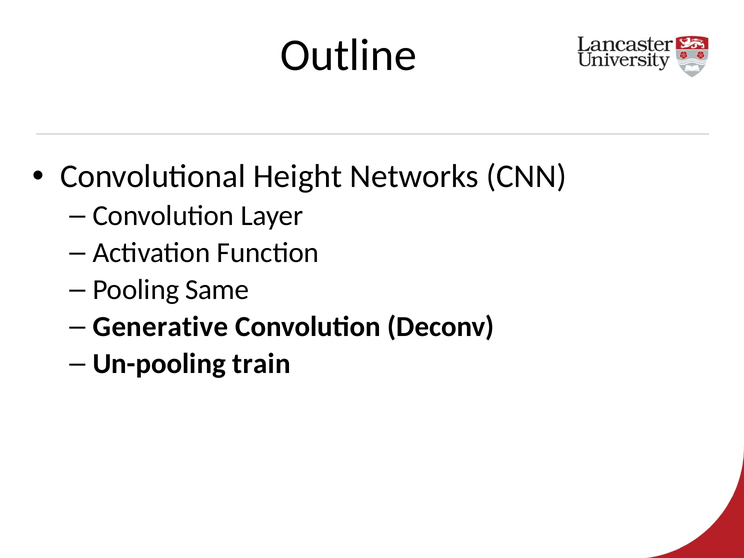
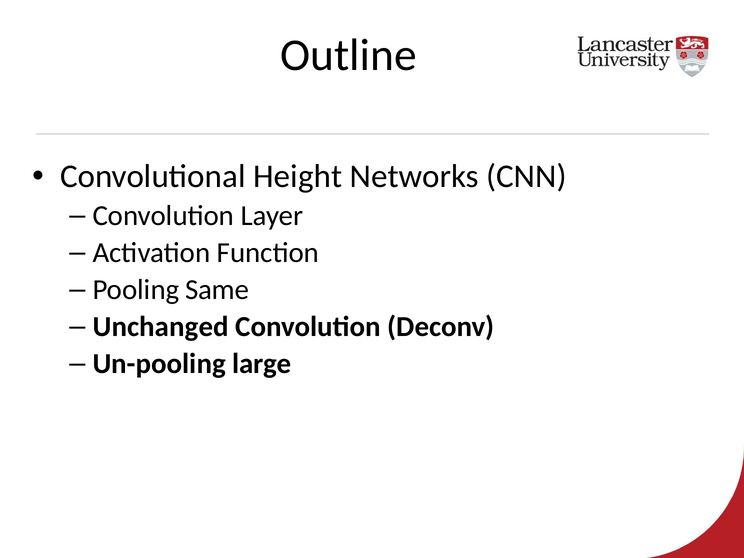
Generative: Generative -> Unchanged (161, 327)
train: train -> large (262, 364)
